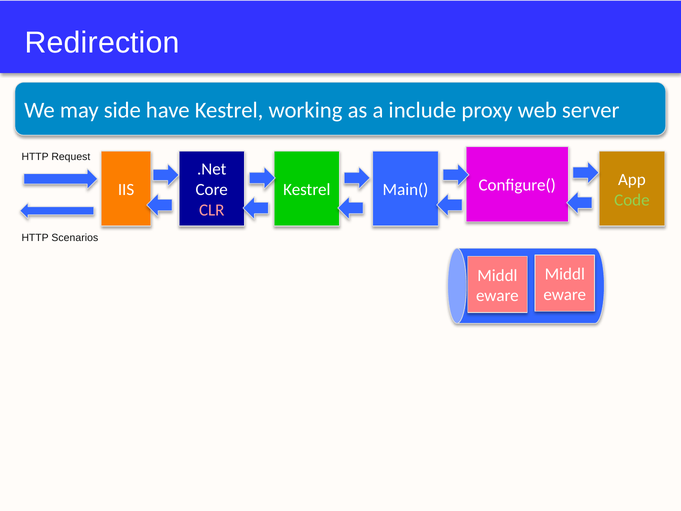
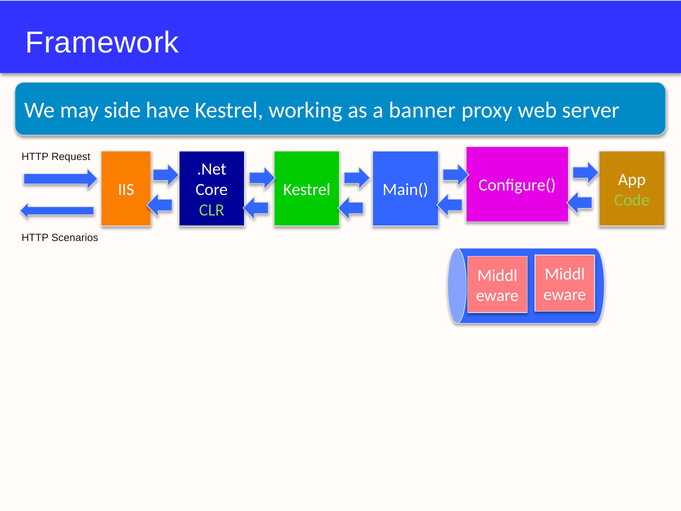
Redirection: Redirection -> Framework (102, 43)
include: include -> banner (422, 110)
CLR colour: pink -> light green (212, 210)
